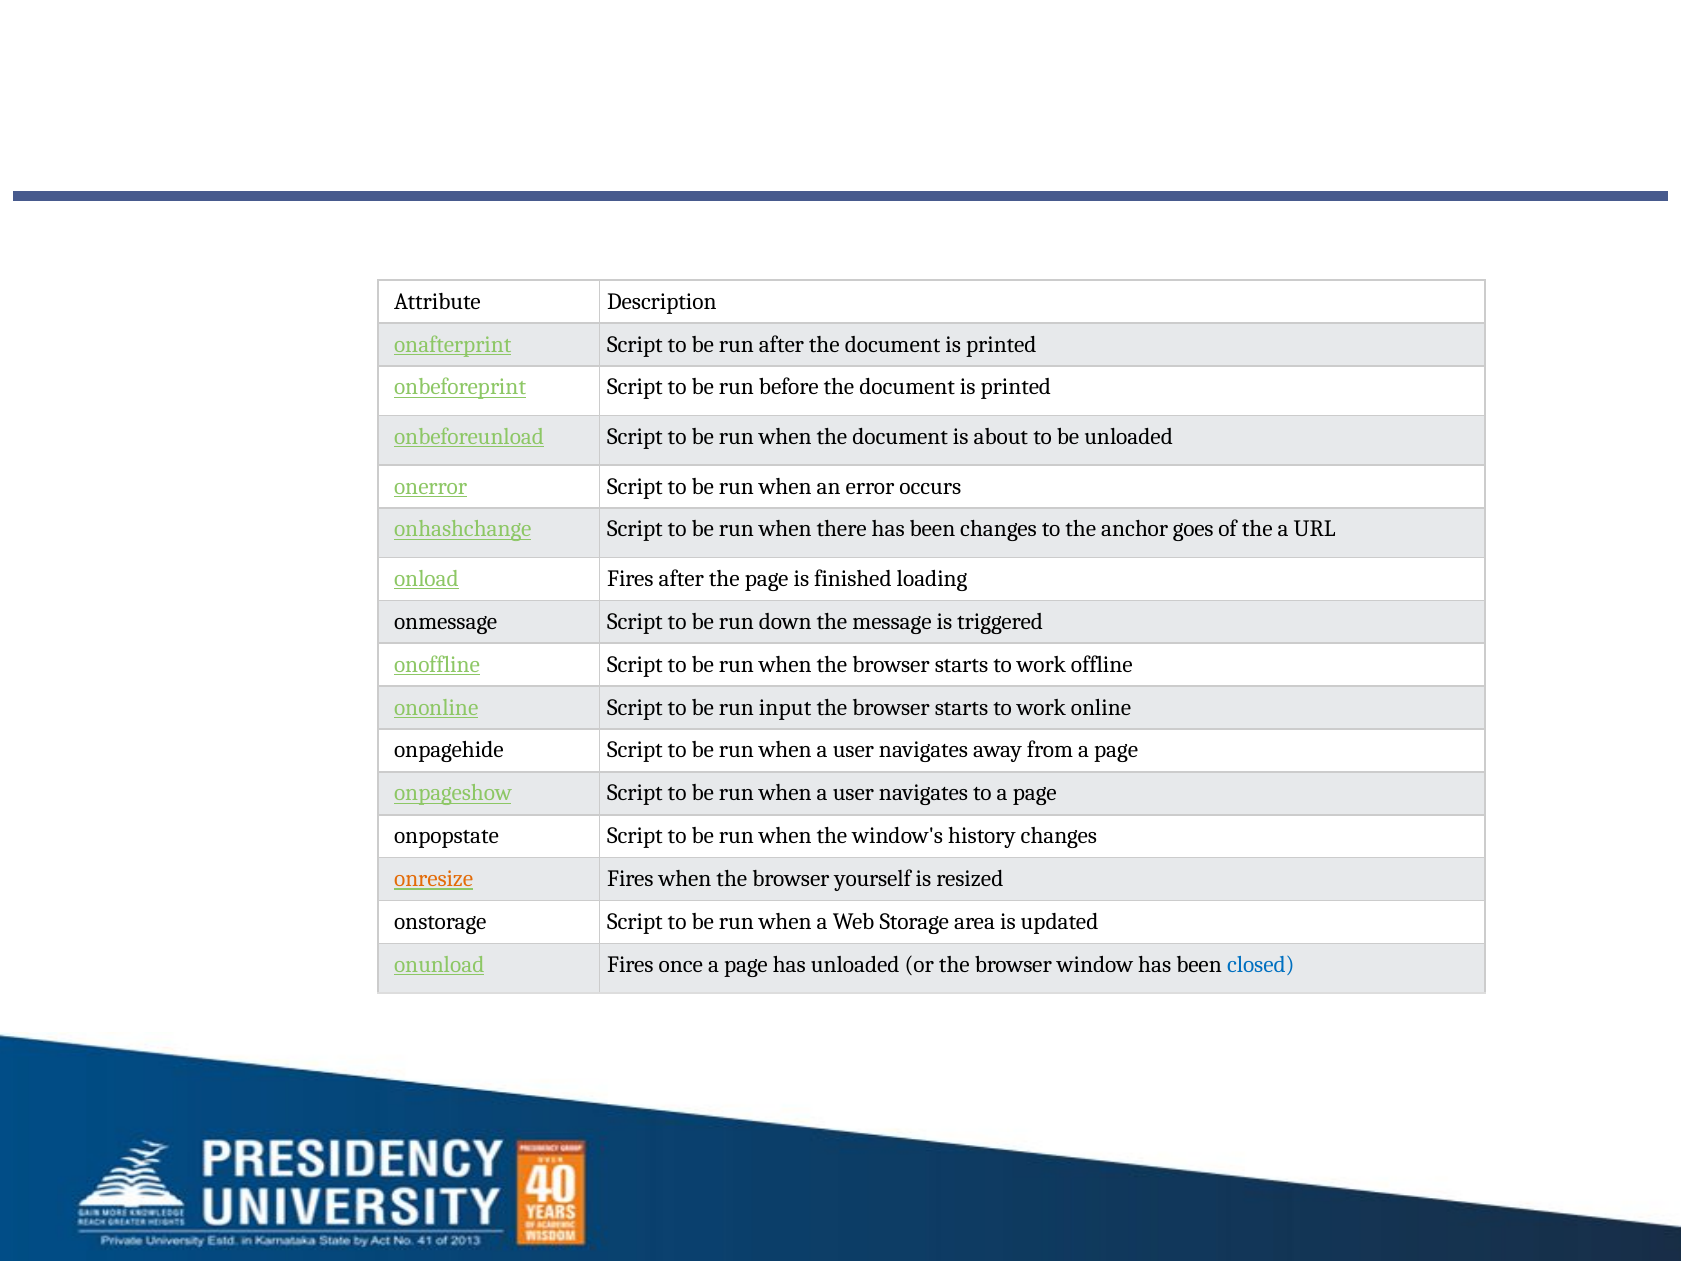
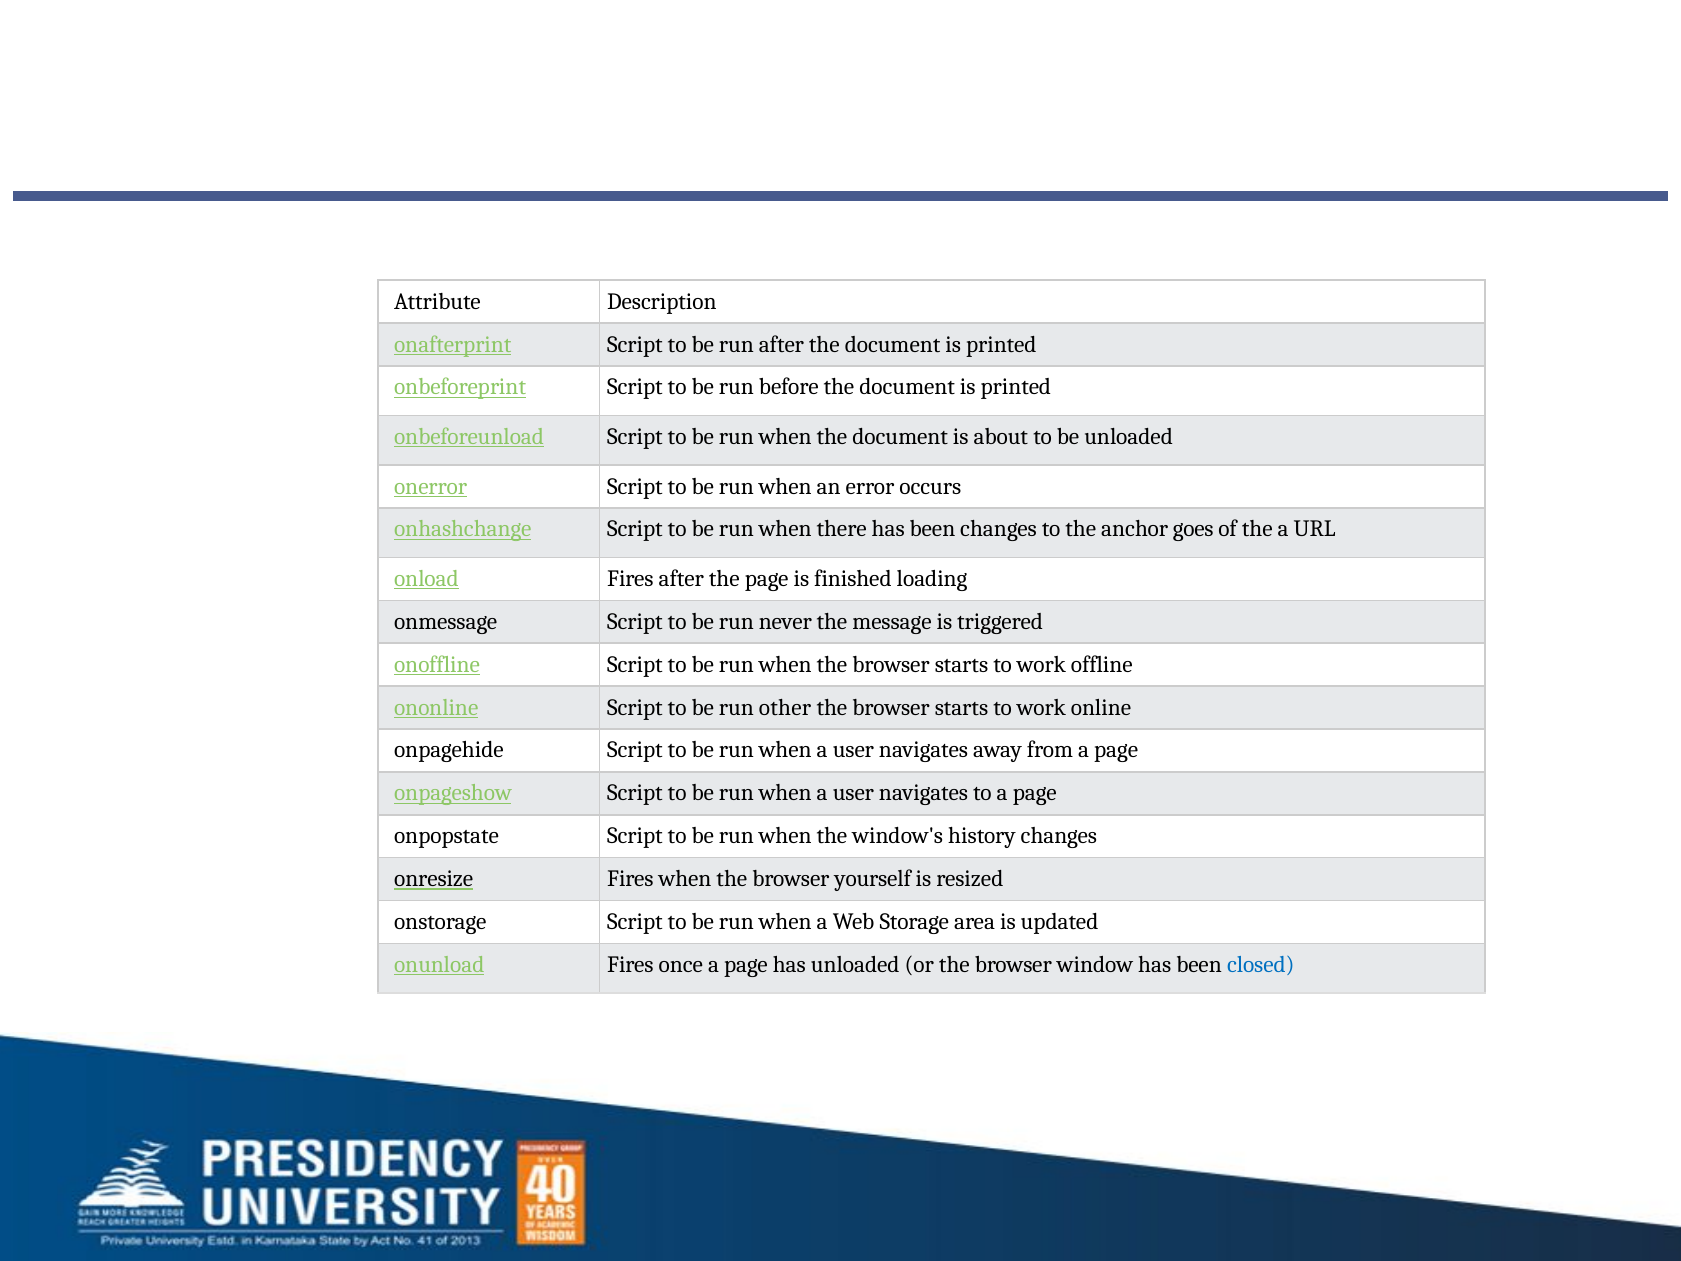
down: down -> never (785, 621)
input: input -> other (785, 707)
onresize colour: orange -> black (434, 879)
